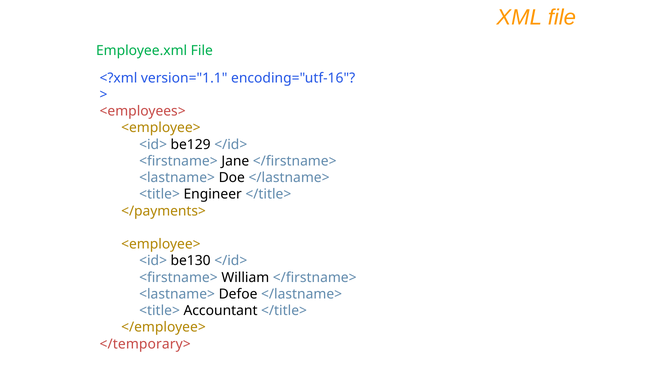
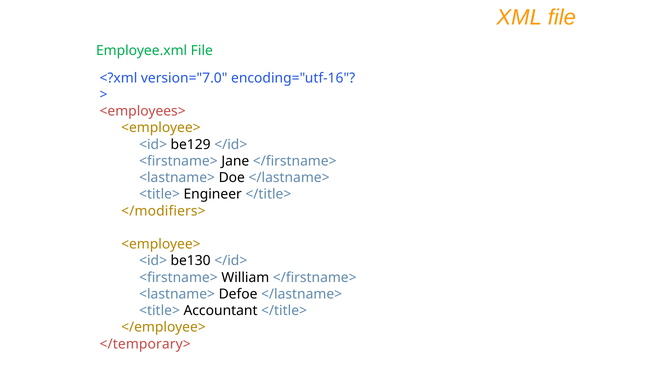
version="1.1: version="1.1 -> version="7.0 (184, 78)
</payments>: </payments> -> </modifiers> (163, 211)
